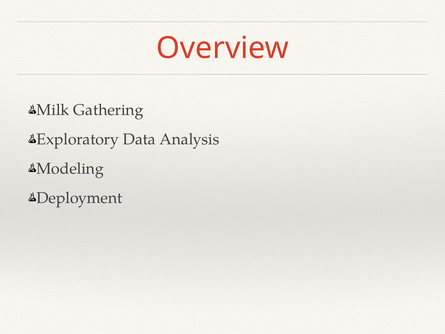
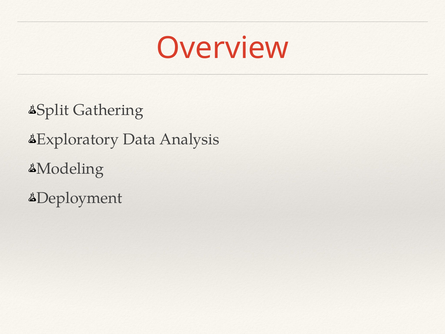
Milk: Milk -> Split (53, 110)
